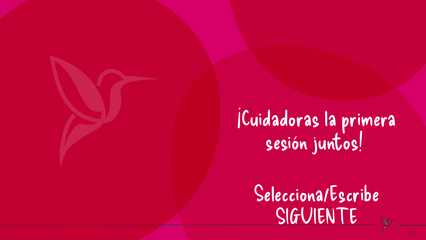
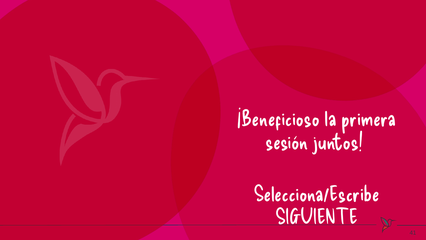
¡Cuidadoras: ¡Cuidadoras -> ¡Beneficioso (279, 119)
